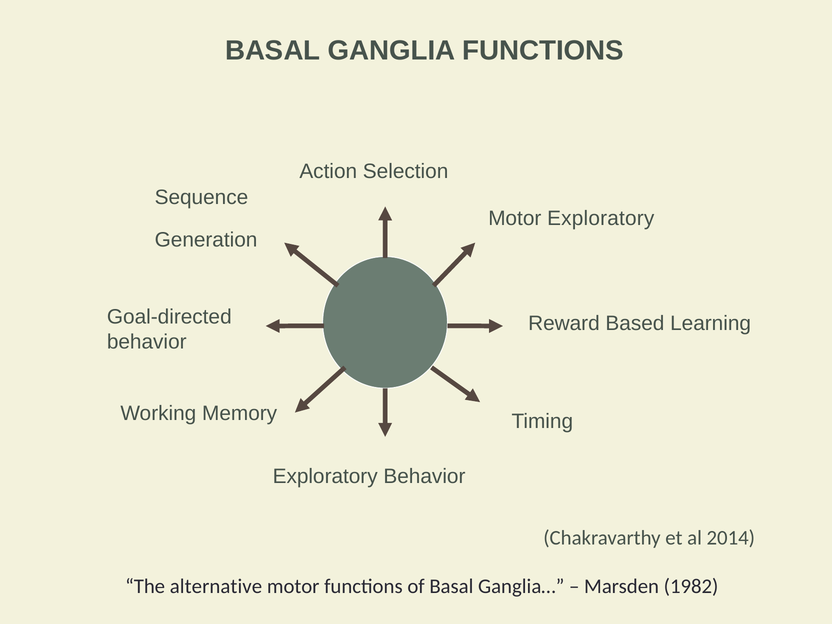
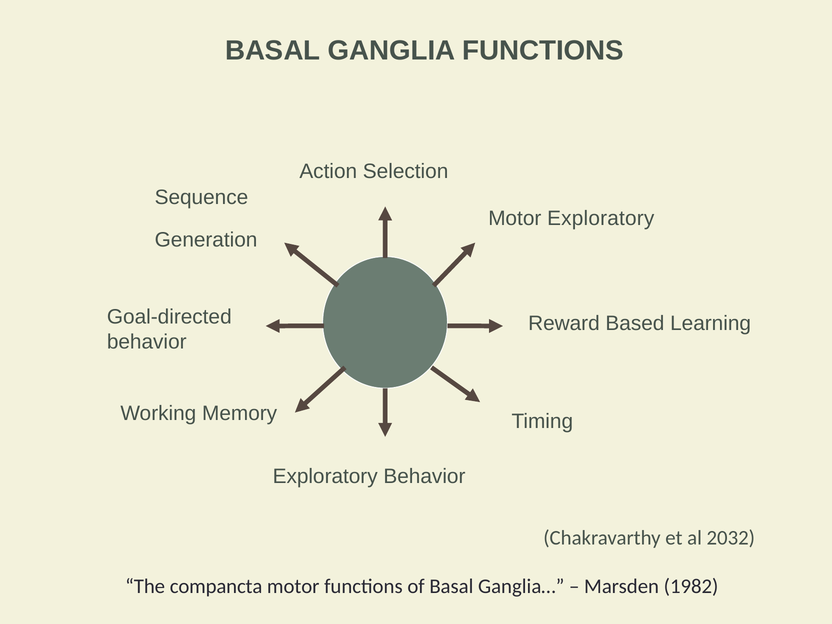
2014: 2014 -> 2032 (731, 538)
alternative: alternative -> compancta (216, 587)
